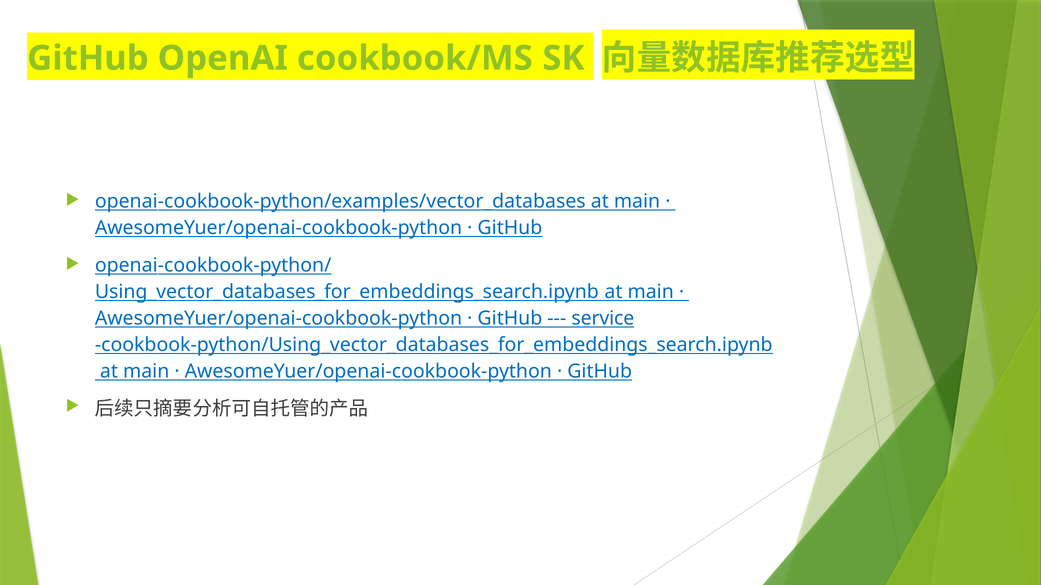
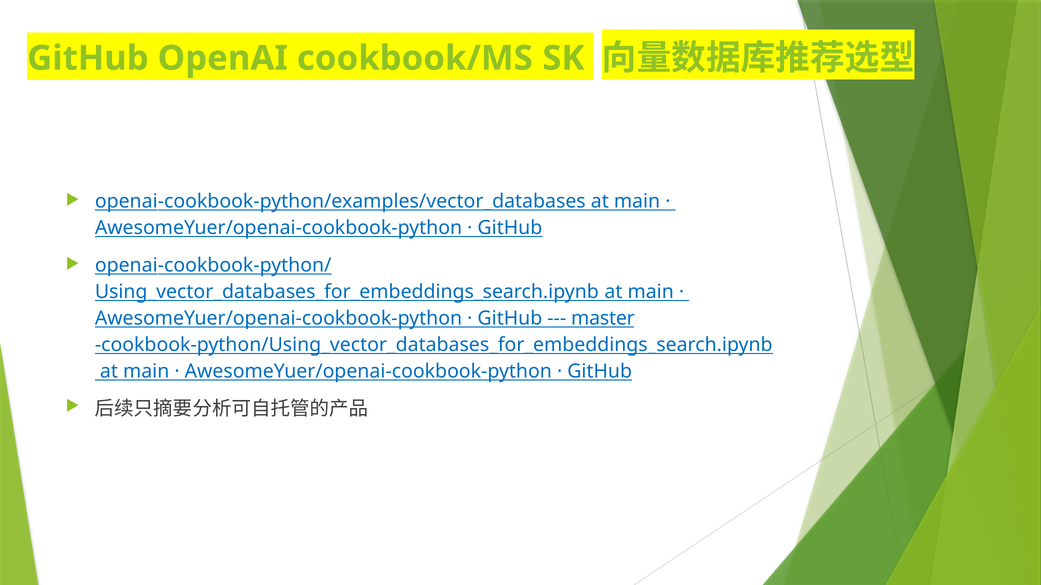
service: service -> master (603, 319)
